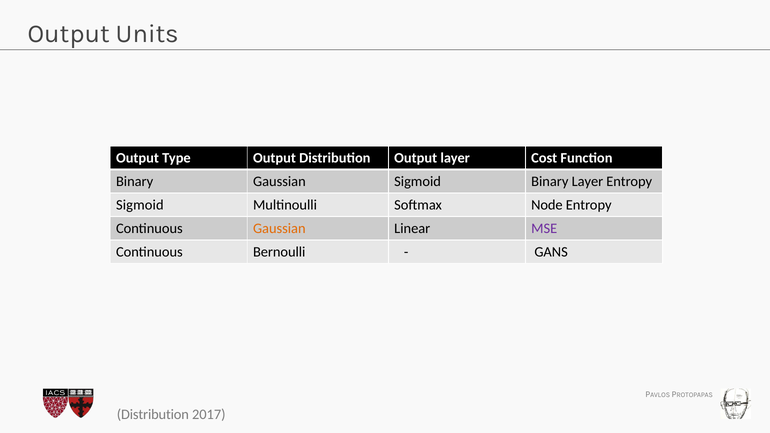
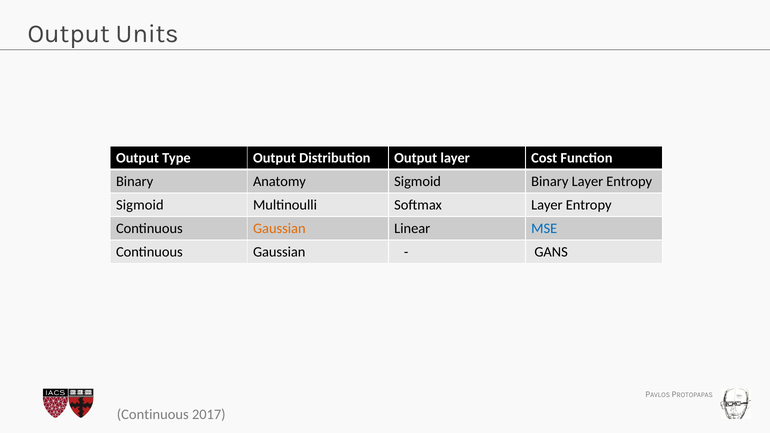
Binary Gaussian: Gaussian -> Anatomy (279, 182)
Softmax Node: Node -> Layer (547, 205)
MSE colour: purple -> blue (544, 228)
Bernoulli: Bernoulli -> Gaussian (279, 252)
Distribution: Distribution -> Continuous (153, 415)
